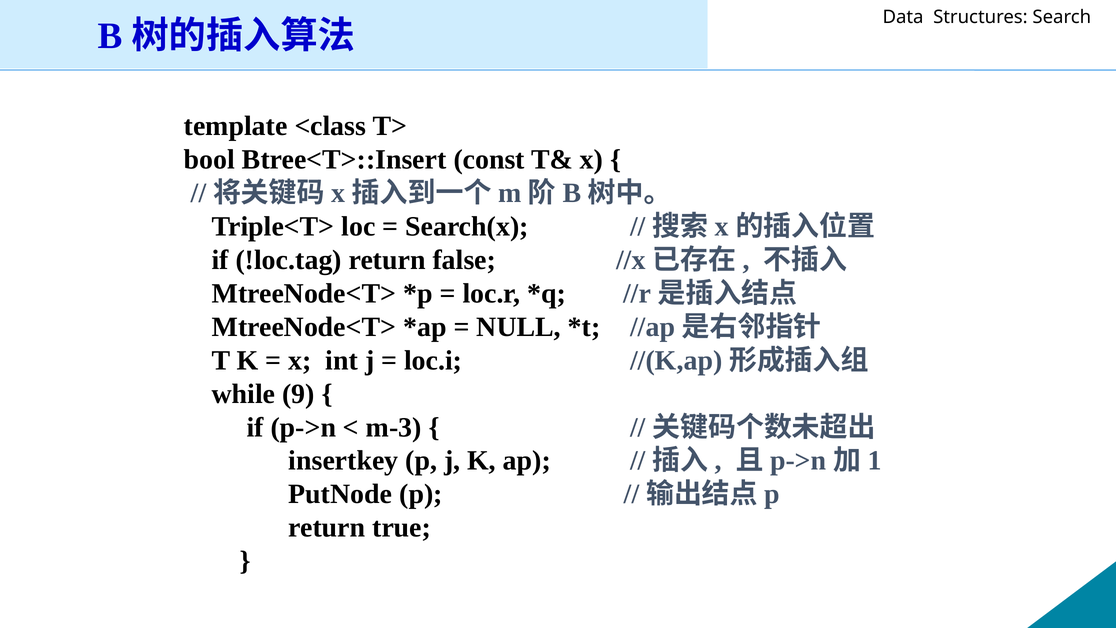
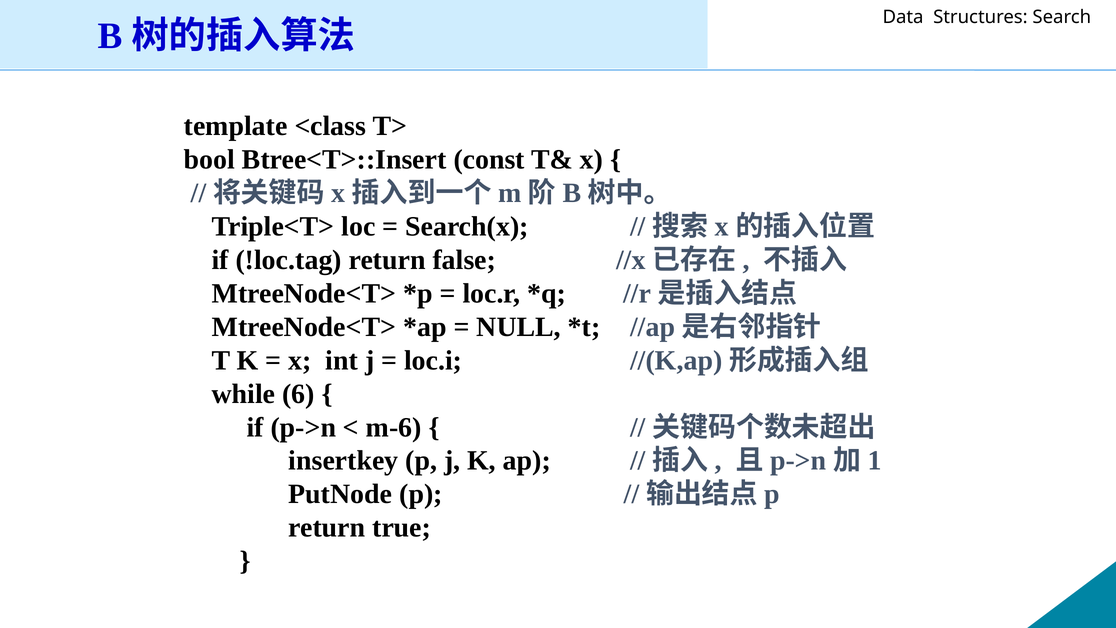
9: 9 -> 6 (298, 394)
m-3: m-3 -> m-6 (394, 427)
